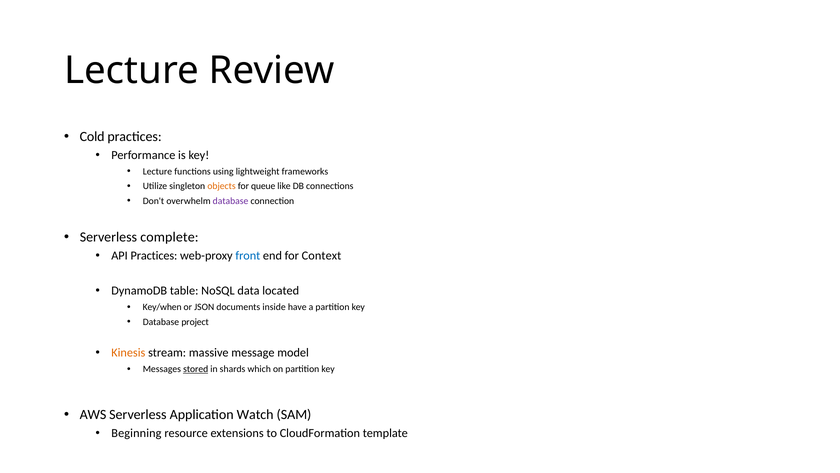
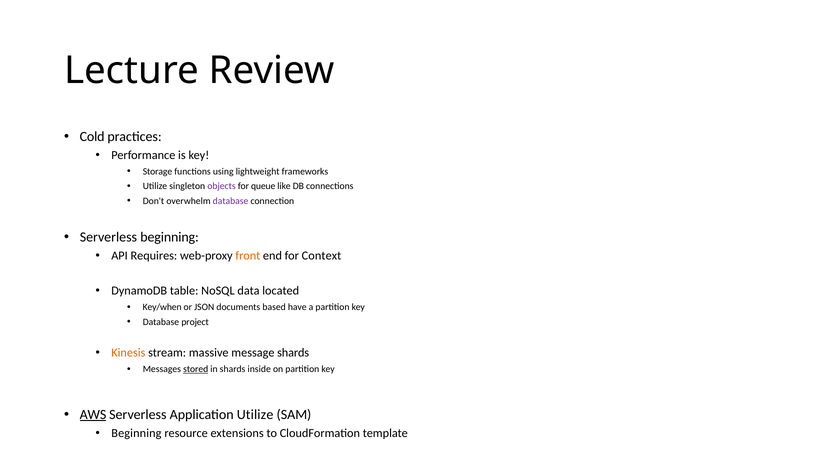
Lecture: Lecture -> Storage (157, 171)
objects colour: orange -> purple (222, 186)
Serverless complete: complete -> beginning (170, 237)
API Practices: Practices -> Requires (154, 255)
front colour: blue -> orange (248, 255)
inside: inside -> based (274, 307)
message model: model -> shards (293, 353)
which: which -> inside (259, 369)
AWS underline: none -> present (93, 414)
Application Watch: Watch -> Utilize (255, 414)
